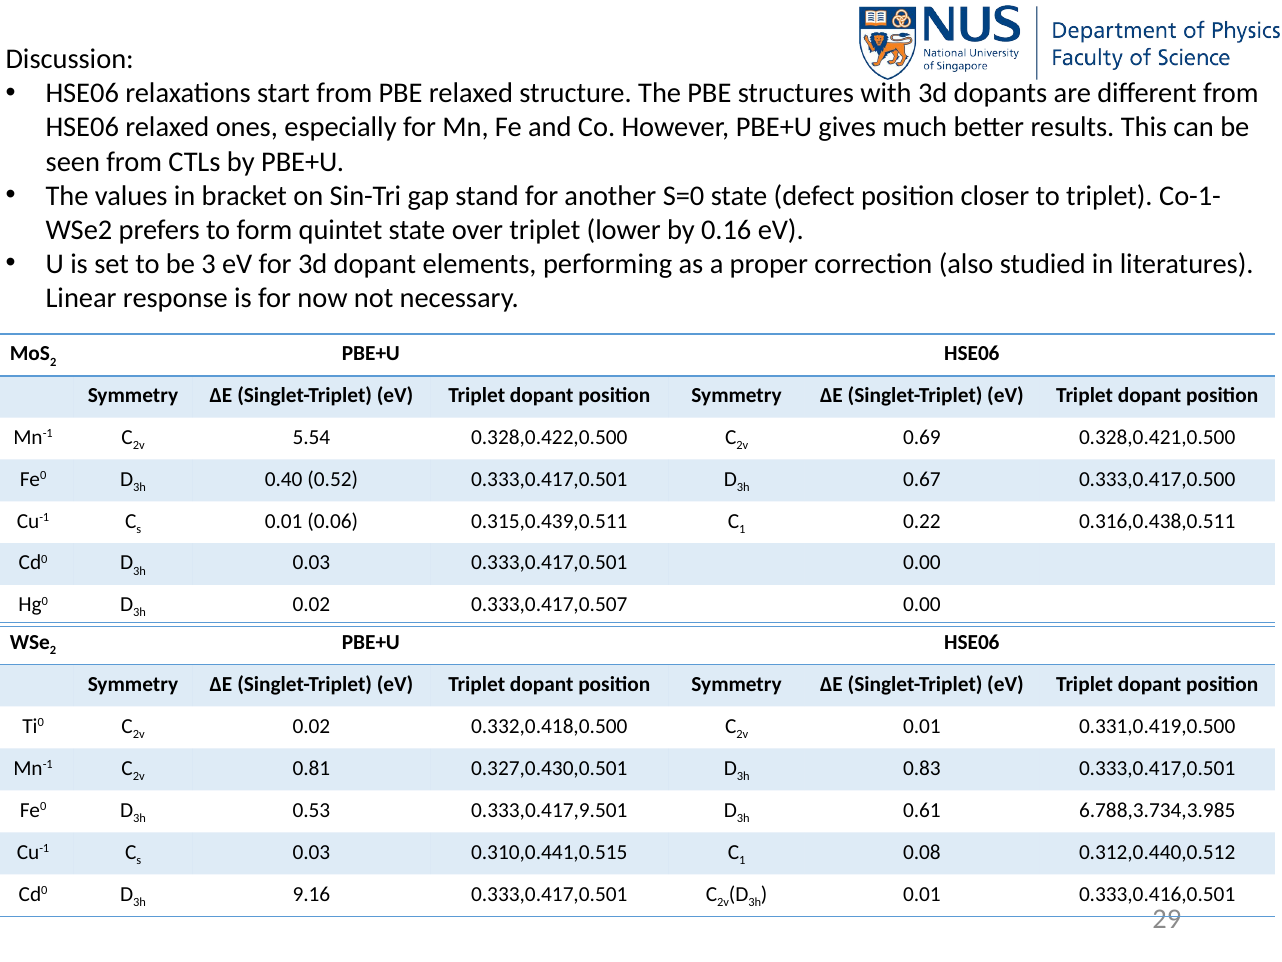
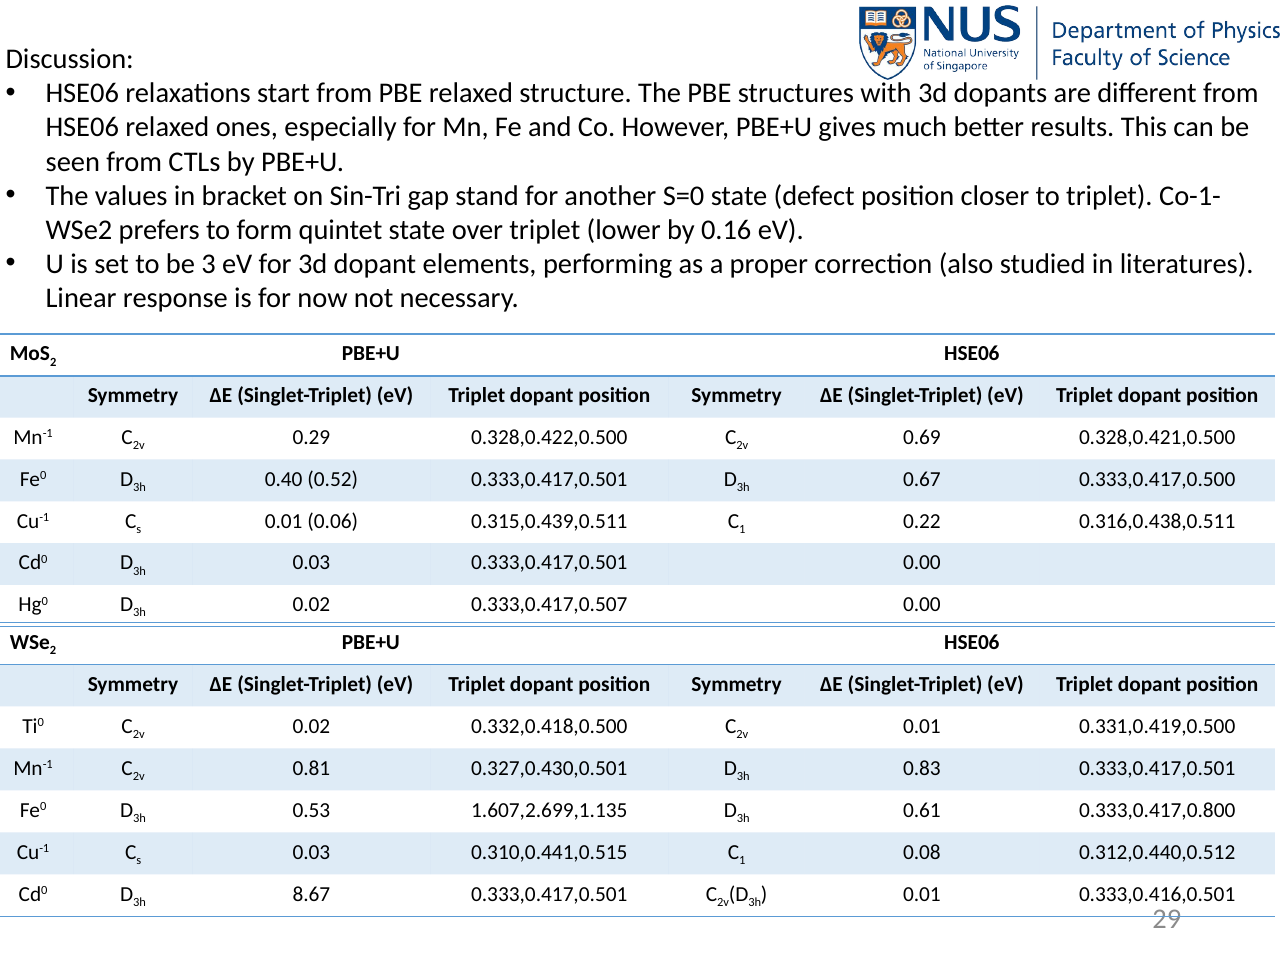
5.54: 5.54 -> 0.29 (311, 437)
0.333,0.417,9.501: 0.333,0.417,9.501 -> 1.607,2.699,1.135 (549, 810)
6.788,3.734,3.985: 6.788,3.734,3.985 -> 0.333,0.417,0.800 (1157, 810)
9.16: 9.16 -> 8.67 (311, 894)
